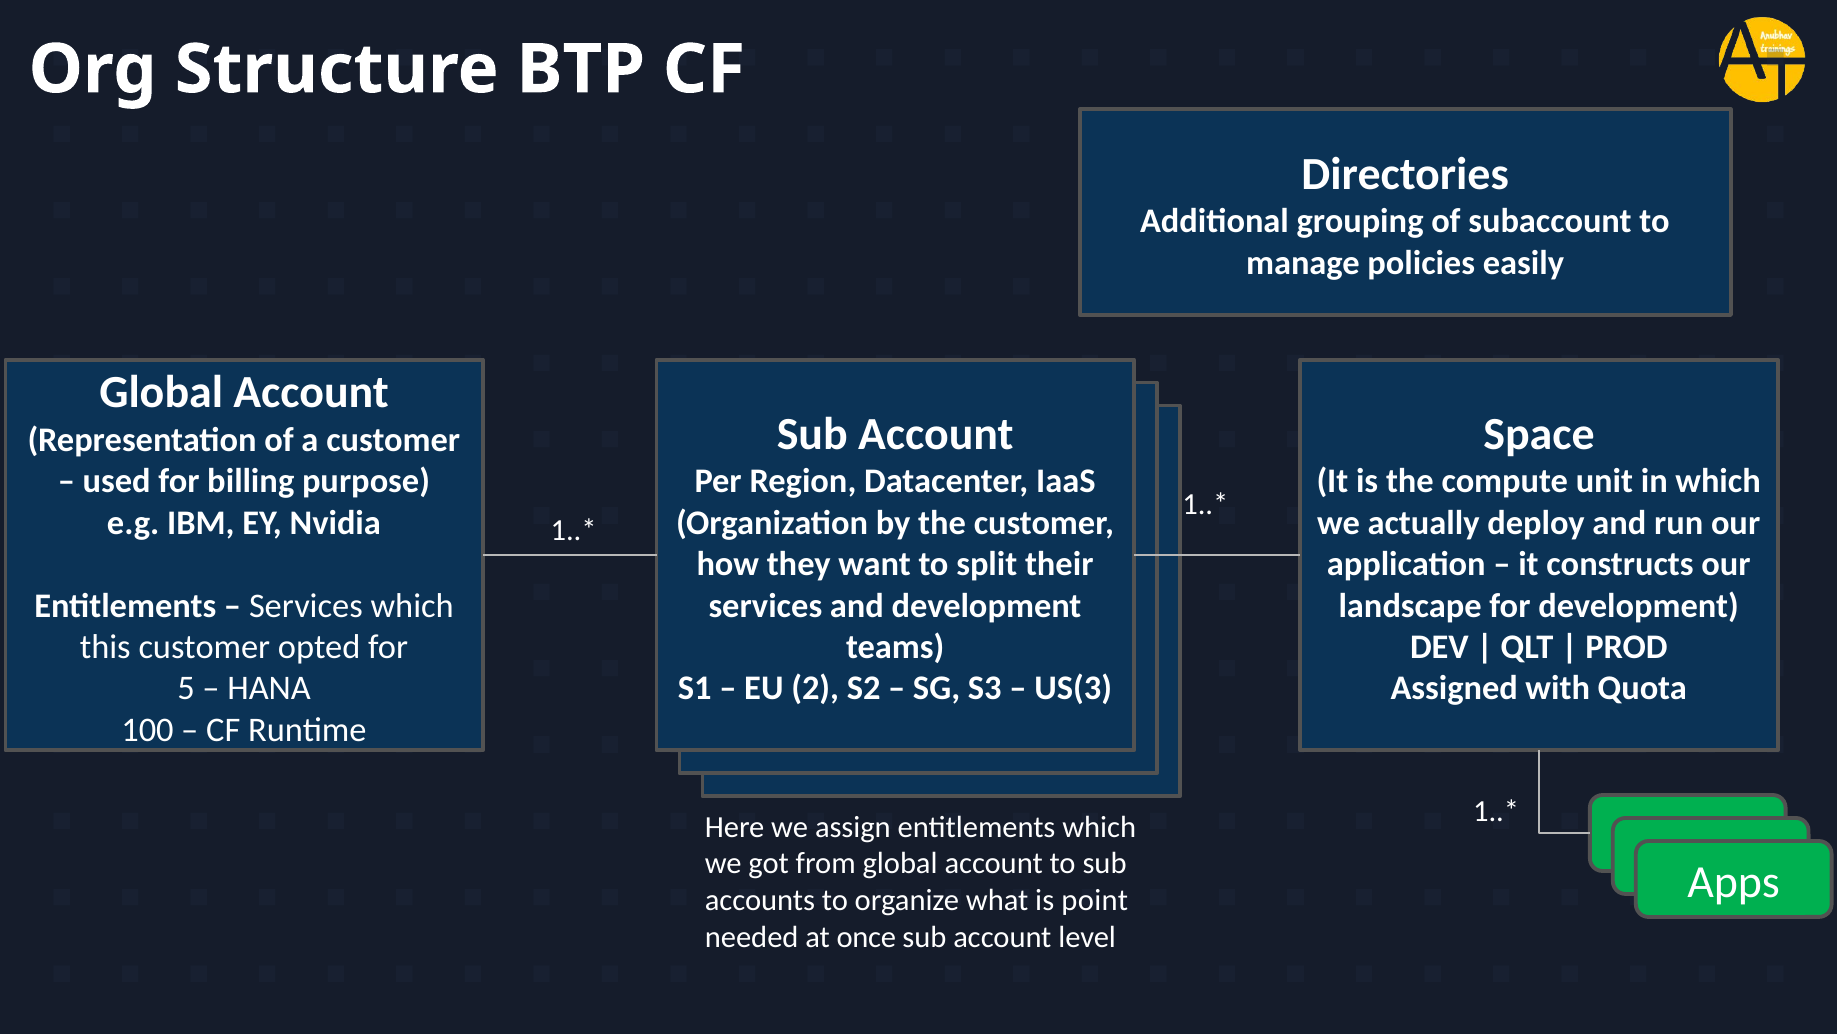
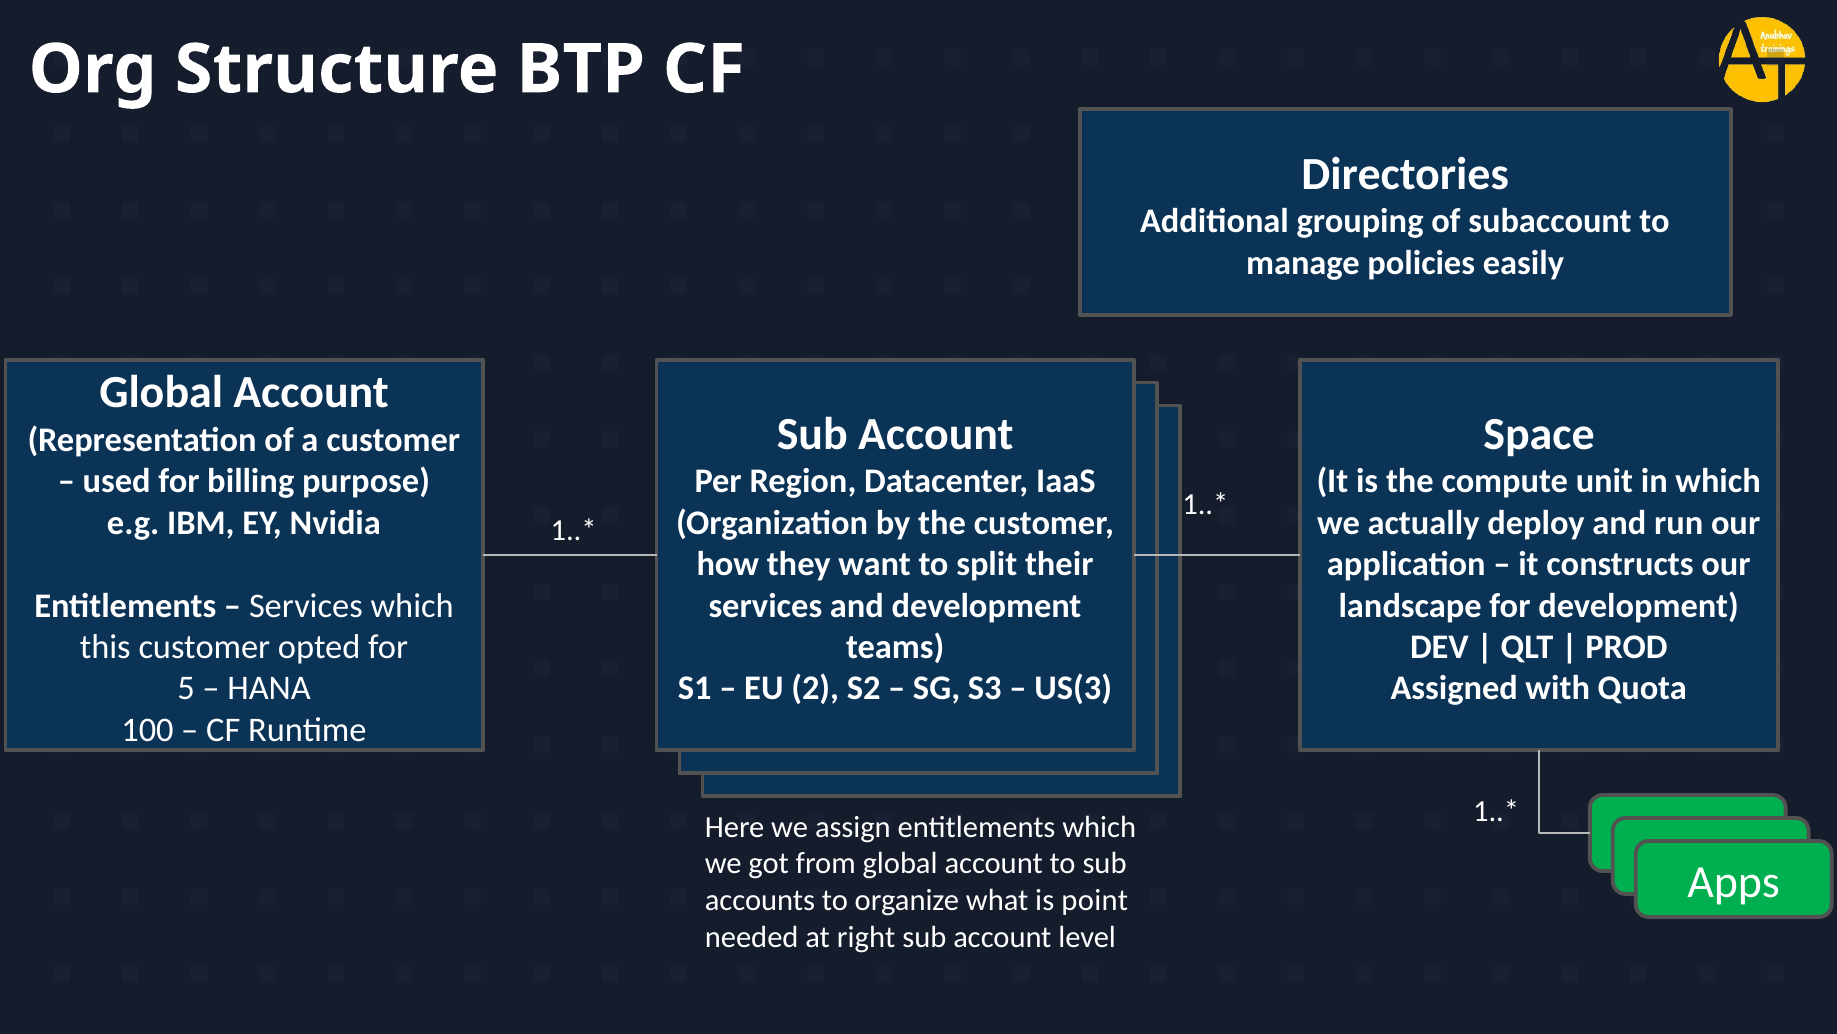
once: once -> right (866, 937)
